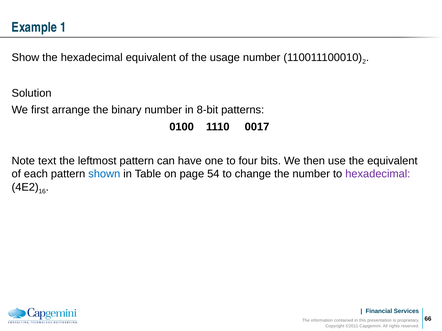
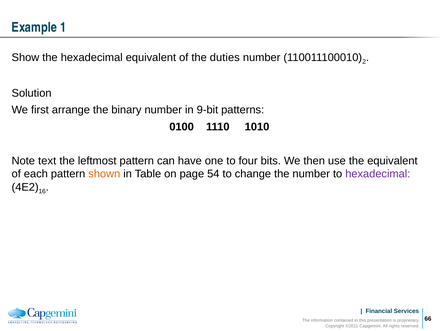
usage: usage -> duties (225, 58)
8-bit: 8-bit -> 9-bit (207, 110)
0017: 0017 -> 1010 (257, 127)
shown colour: blue -> orange (104, 174)
